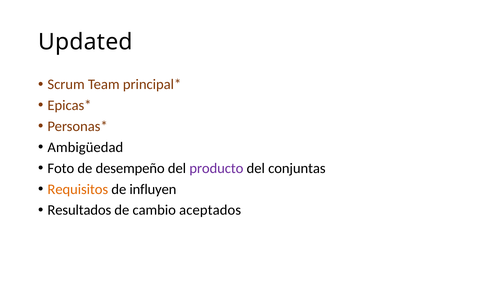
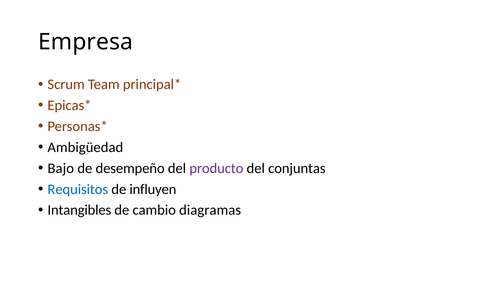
Updated: Updated -> Empresa (86, 42)
Foto: Foto -> Bajo (61, 168)
Requisitos colour: orange -> blue (78, 189)
Resultados: Resultados -> Intangibles (79, 210)
aceptados: aceptados -> diagramas (210, 210)
